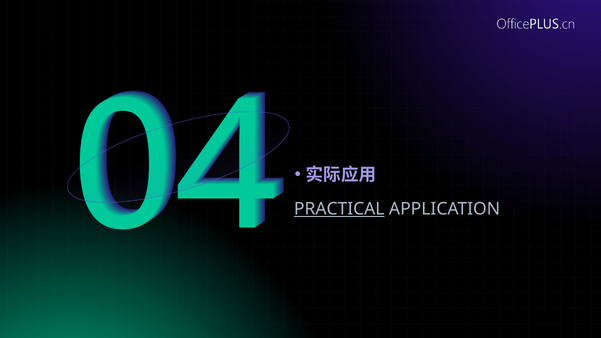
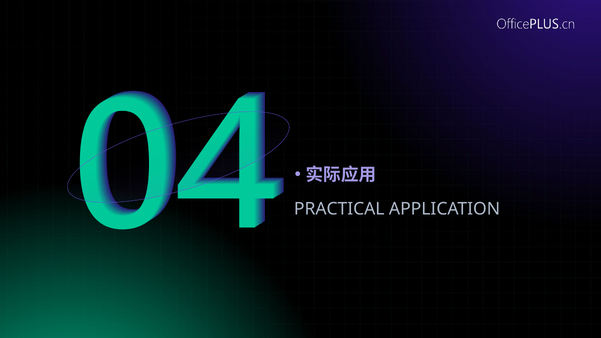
PRACTICAL underline: present -> none (339, 209)
